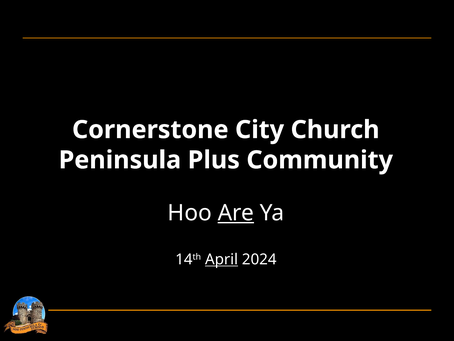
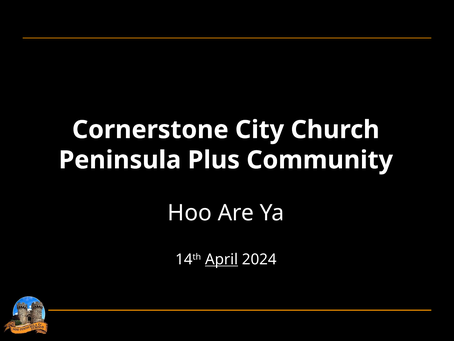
Are underline: present -> none (236, 213)
